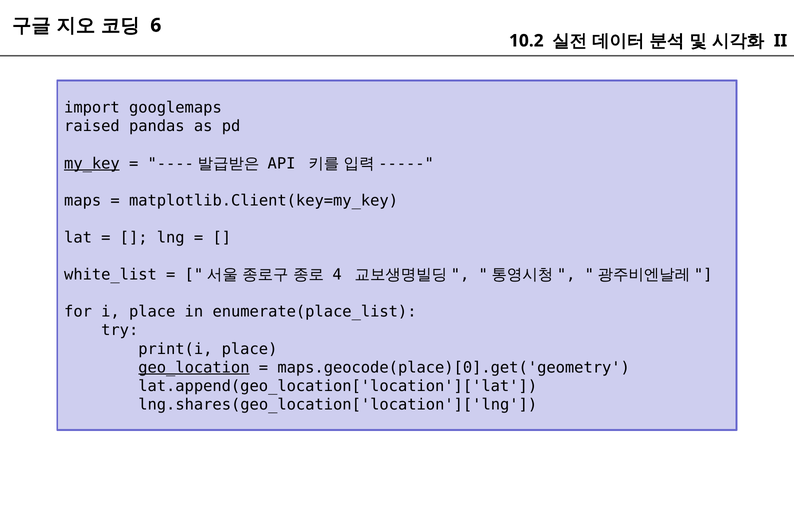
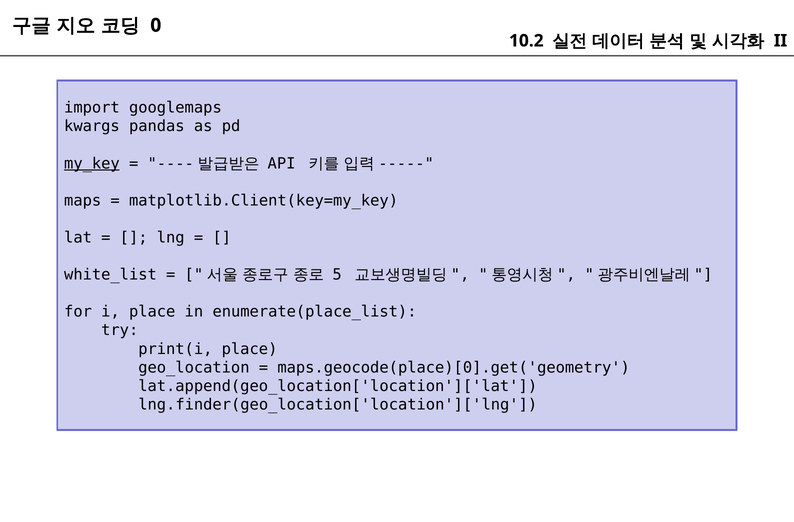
6: 6 -> 0 (156, 25)
raised: raised -> kwargs (92, 126)
4: 4 -> 5 (337, 274)
geo_location underline: present -> none (194, 367)
lng.shares(geo_location['location']['lng: lng.shares(geo_location['location']['lng -> lng.finder(geo_location['location']['lng (338, 404)
